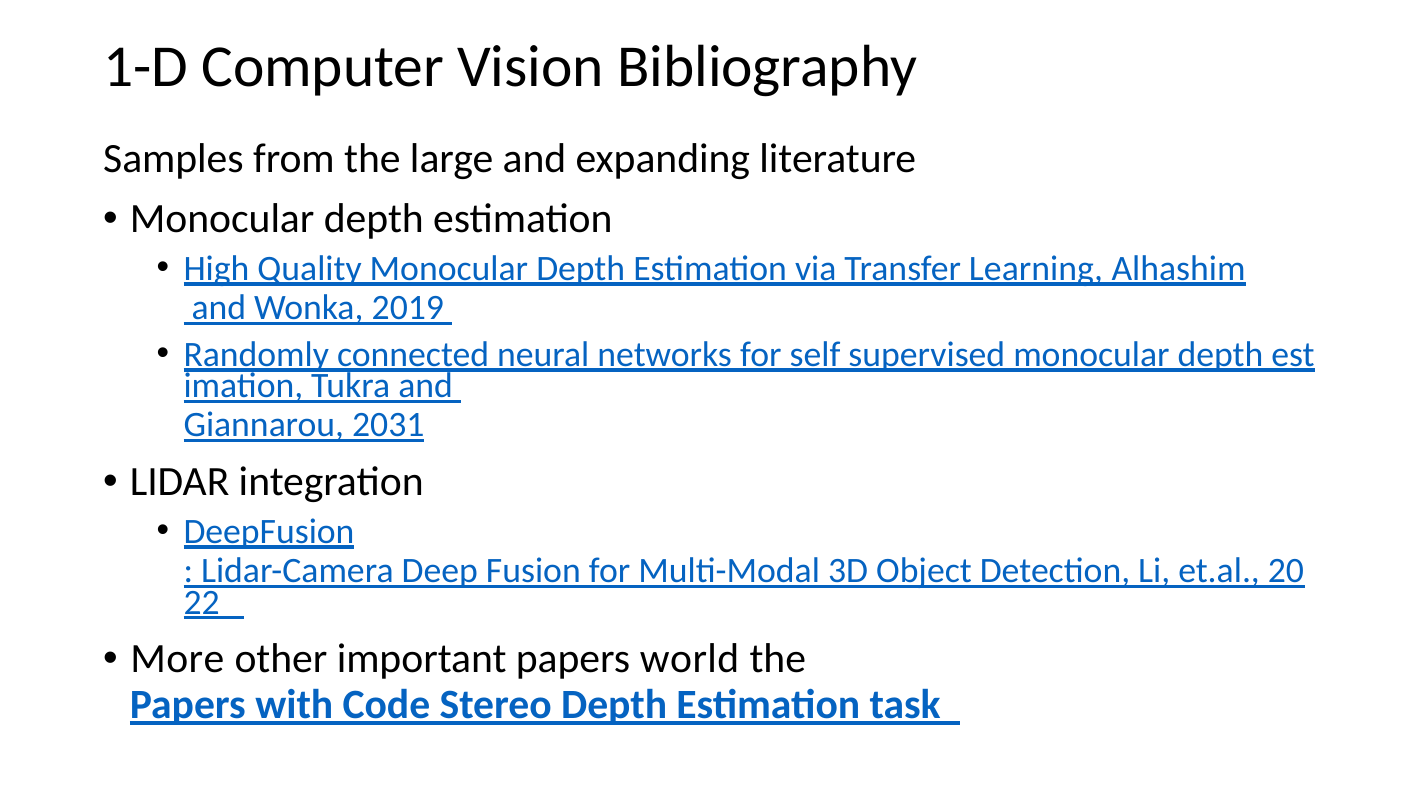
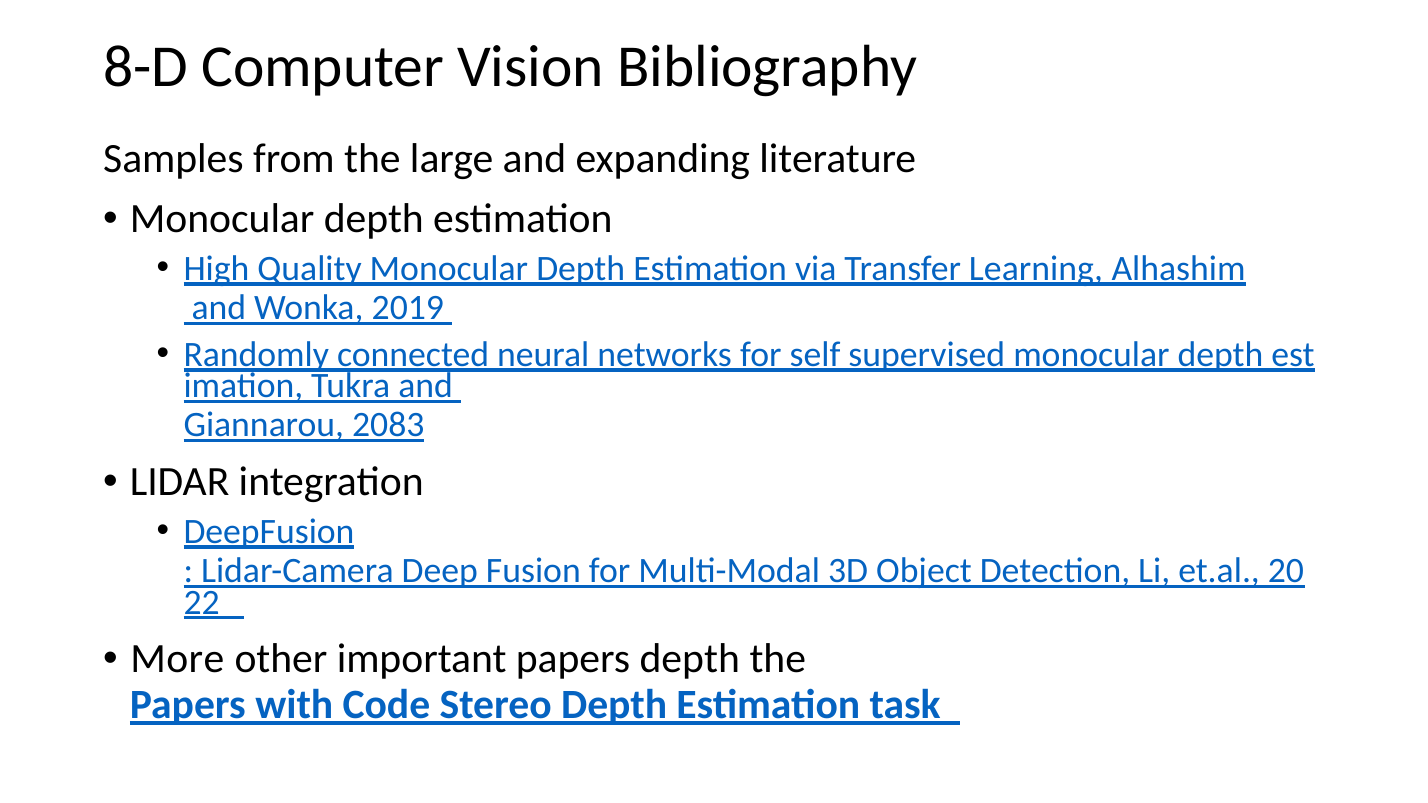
1-D: 1-D -> 8-D (146, 67)
2031: 2031 -> 2083 (388, 425)
papers world: world -> depth (690, 659)
